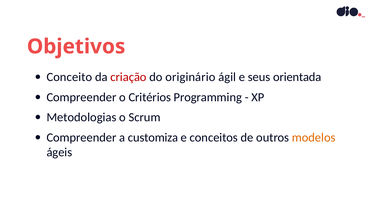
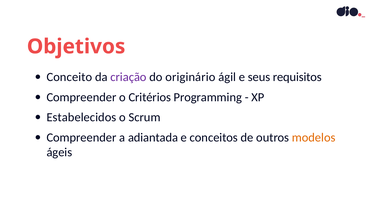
criação colour: red -> purple (128, 77)
orientada: orientada -> requisitos (297, 77)
Metodologias: Metodologias -> Estabelecidos (81, 118)
customiza: customiza -> adiantada (153, 138)
